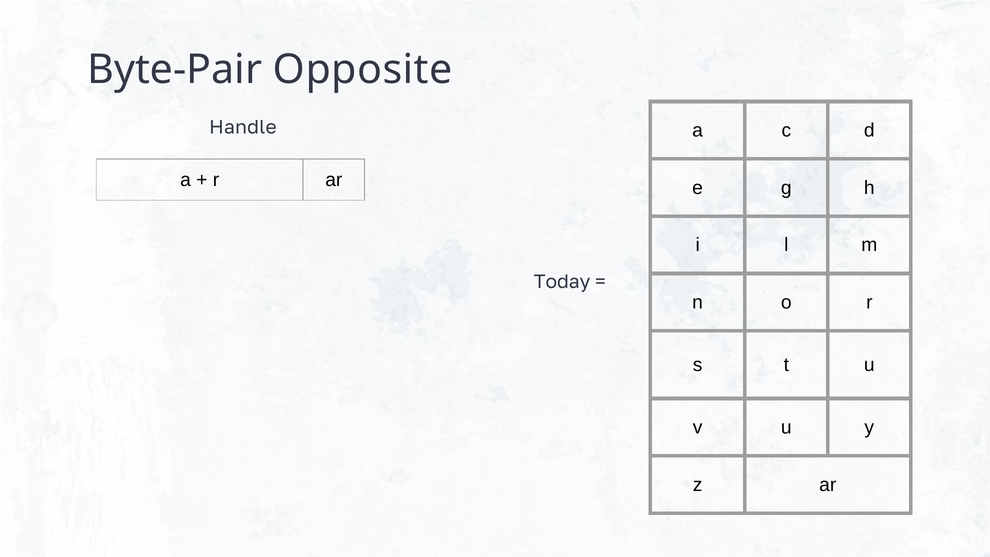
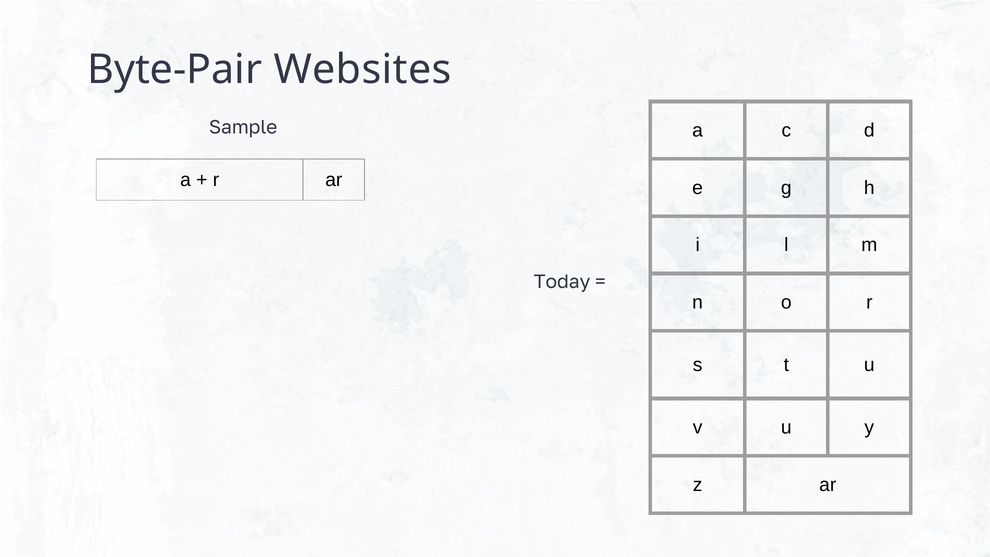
Opposite: Opposite -> Websites (363, 70)
Handle: Handle -> Sample (243, 127)
